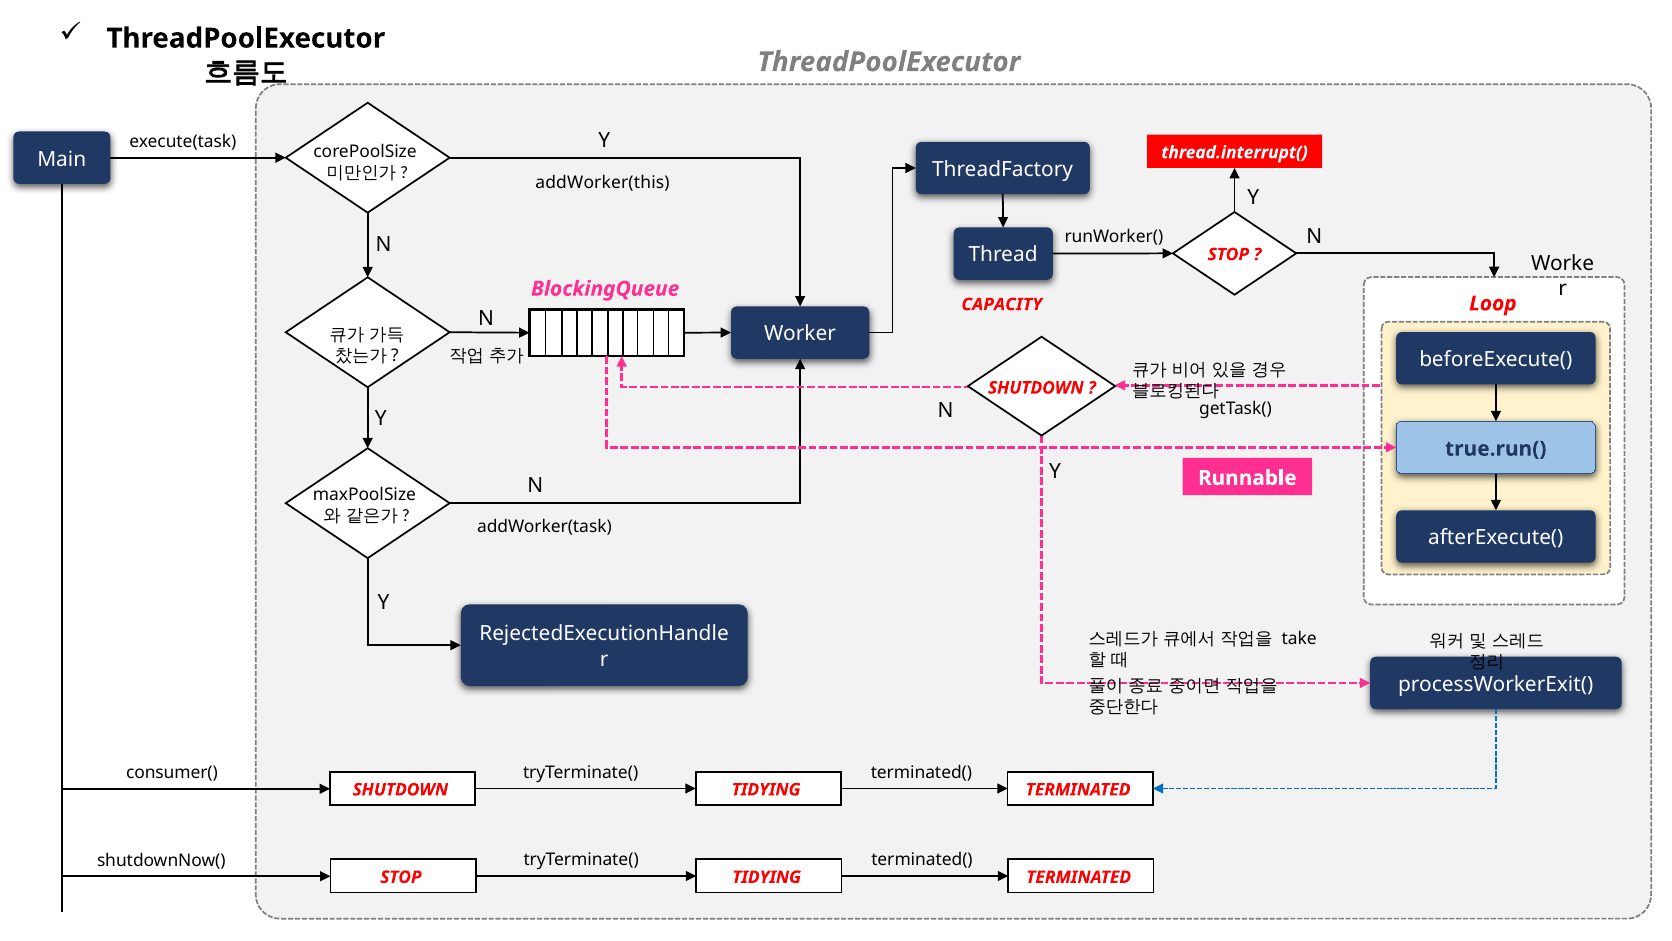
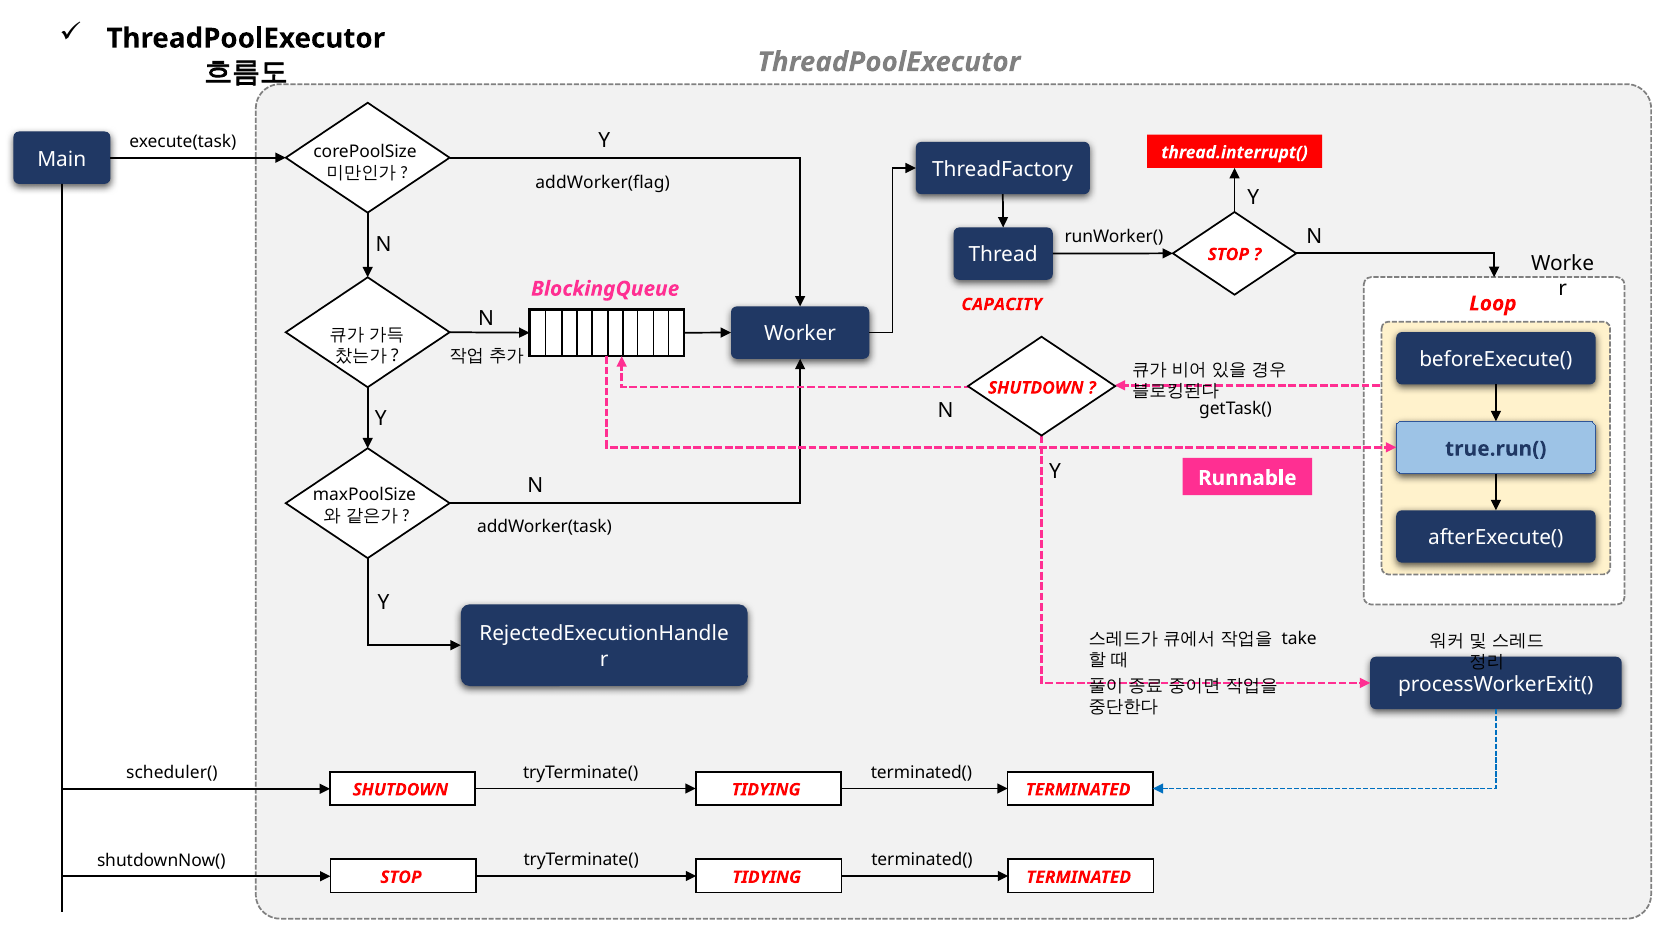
addWorker(this: addWorker(this -> addWorker(flag (603, 183)
consumer(: consumer( -> scheduler( (172, 772)
